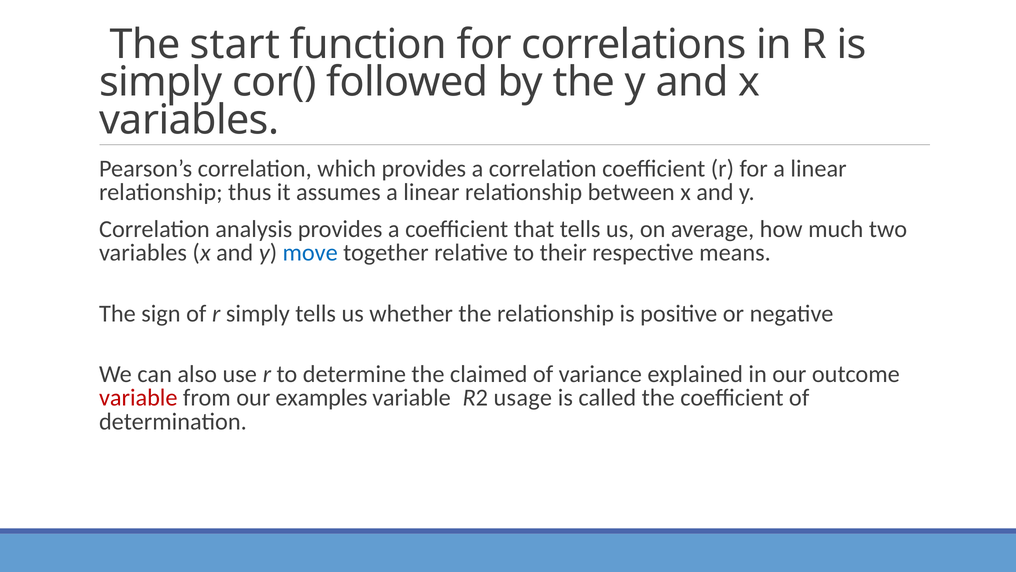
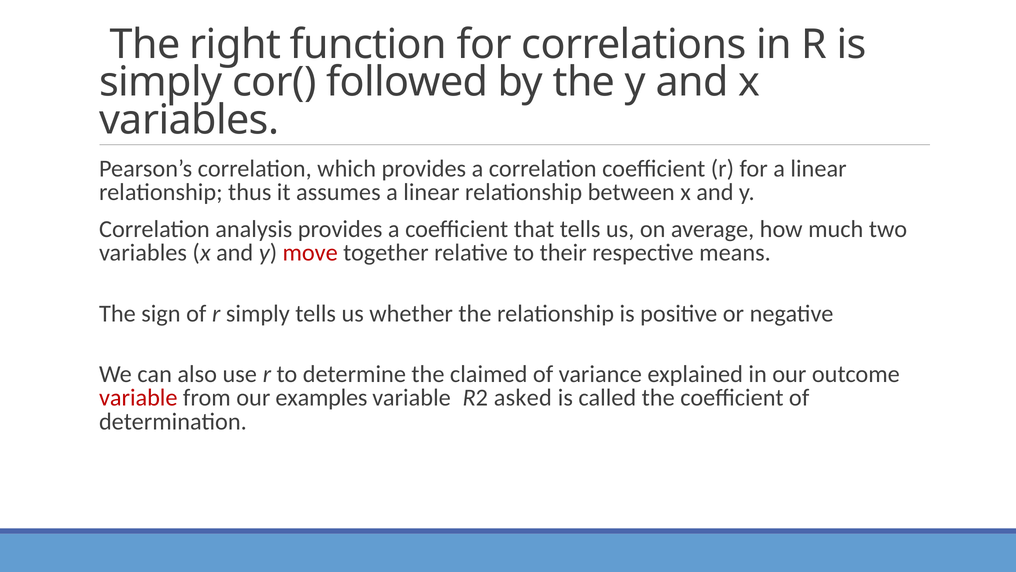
start: start -> right (235, 44)
move colour: blue -> red (310, 253)
usage: usage -> asked (523, 398)
